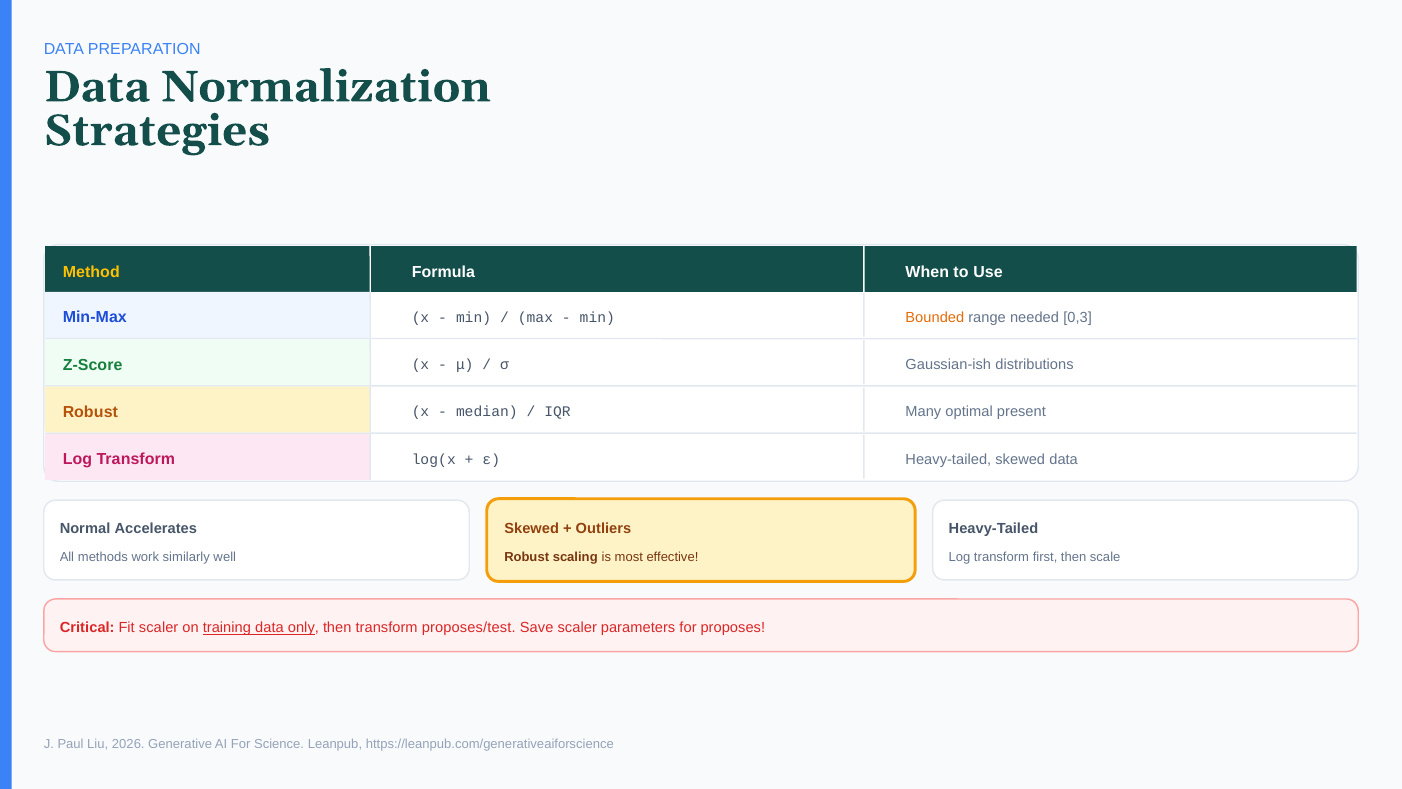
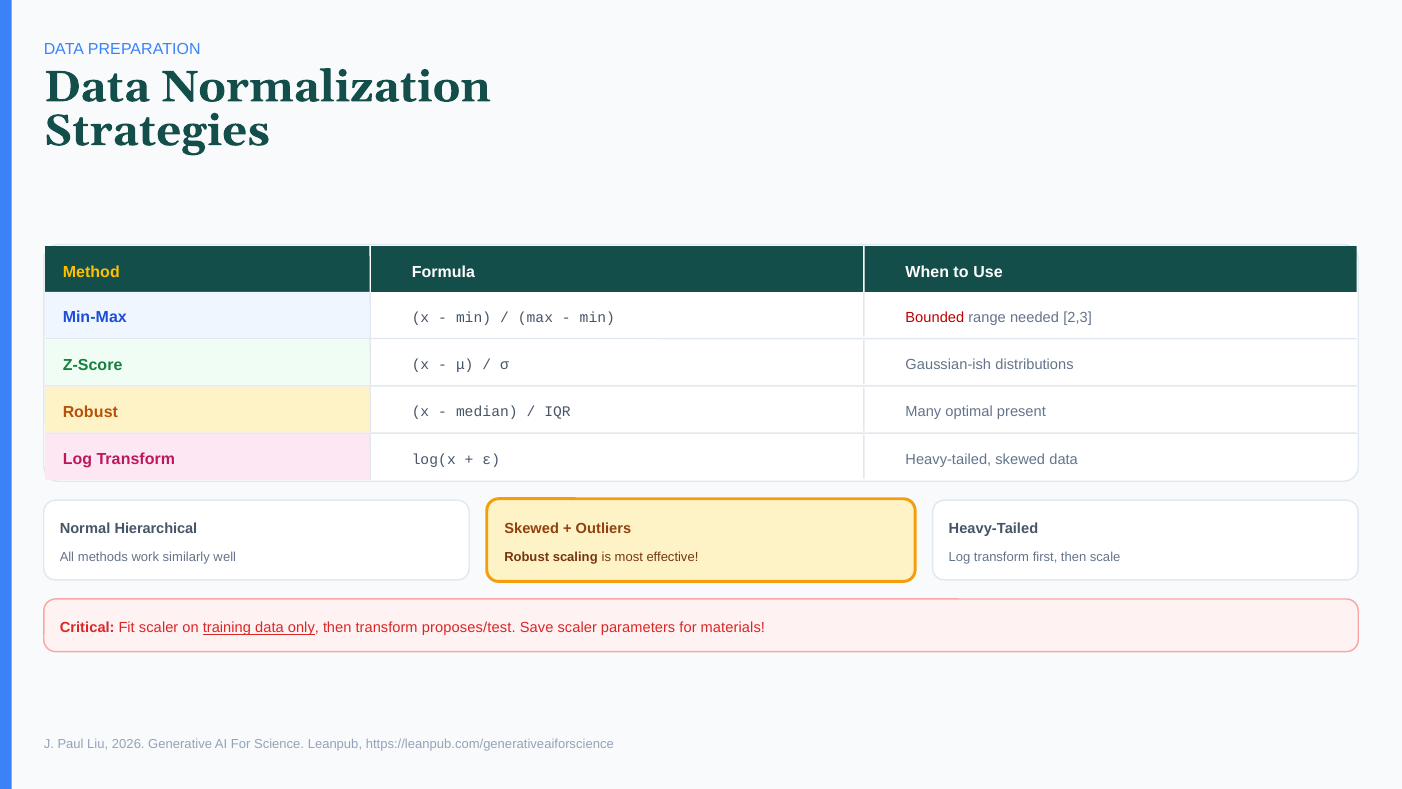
Bounded colour: orange -> red (935, 317)
0,3: 0,3 -> 2,3 (1078, 317)
Accelerates: Accelerates -> Hierarchical (156, 529)
proposes: proposes -> materials (733, 627)
